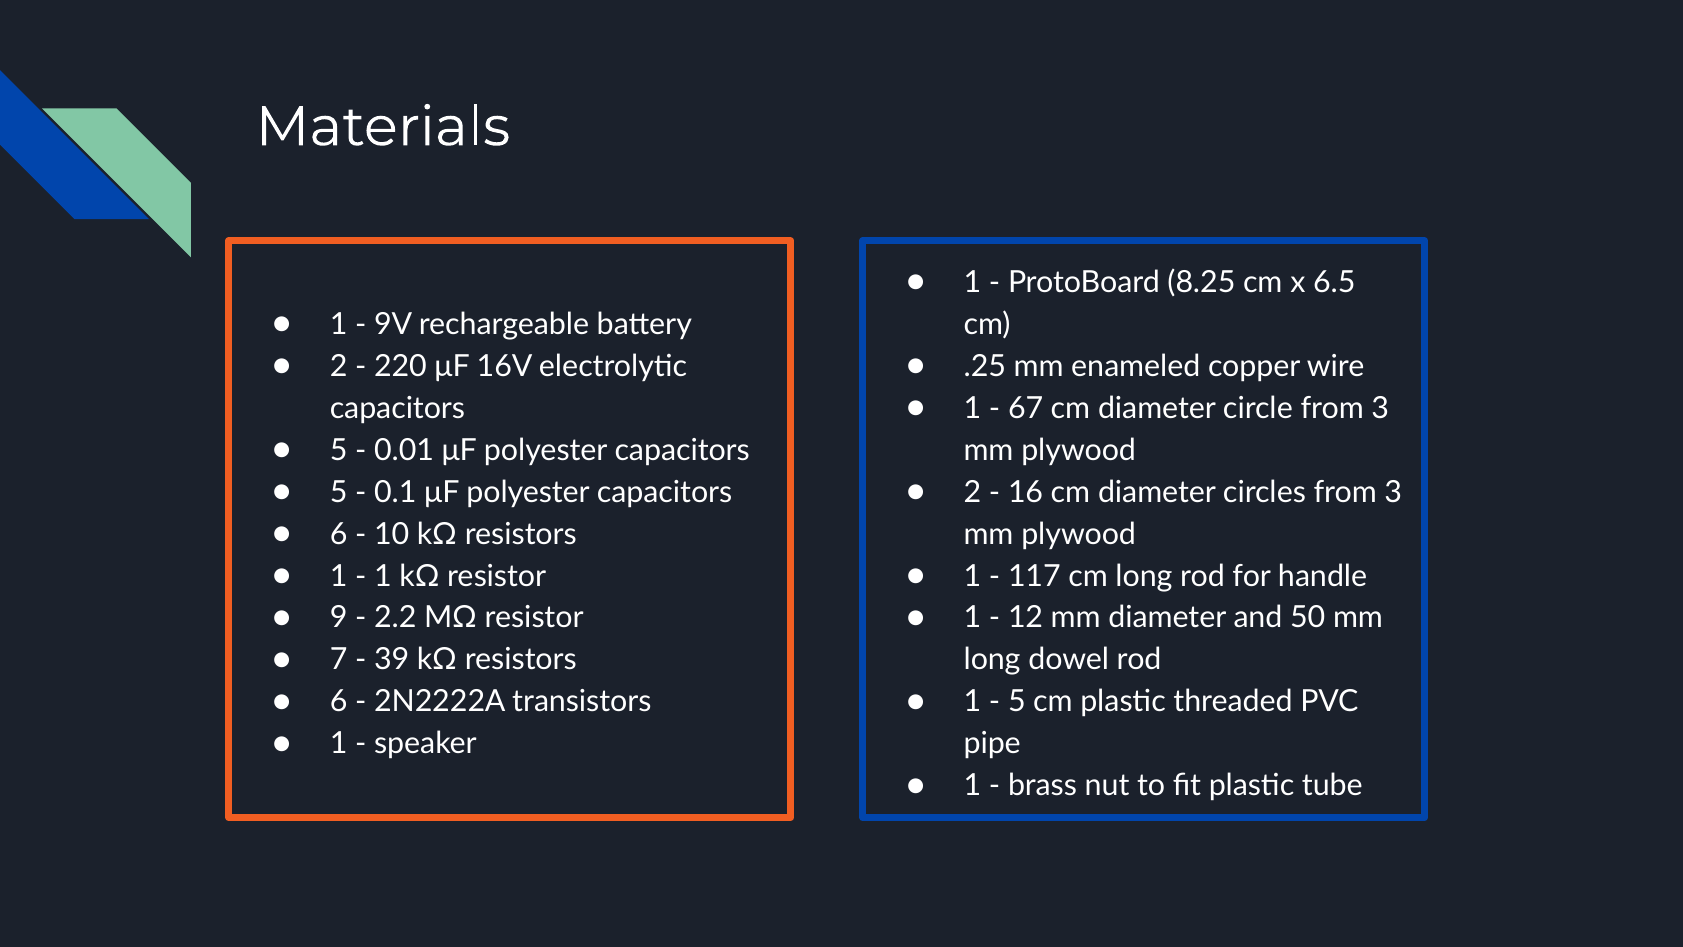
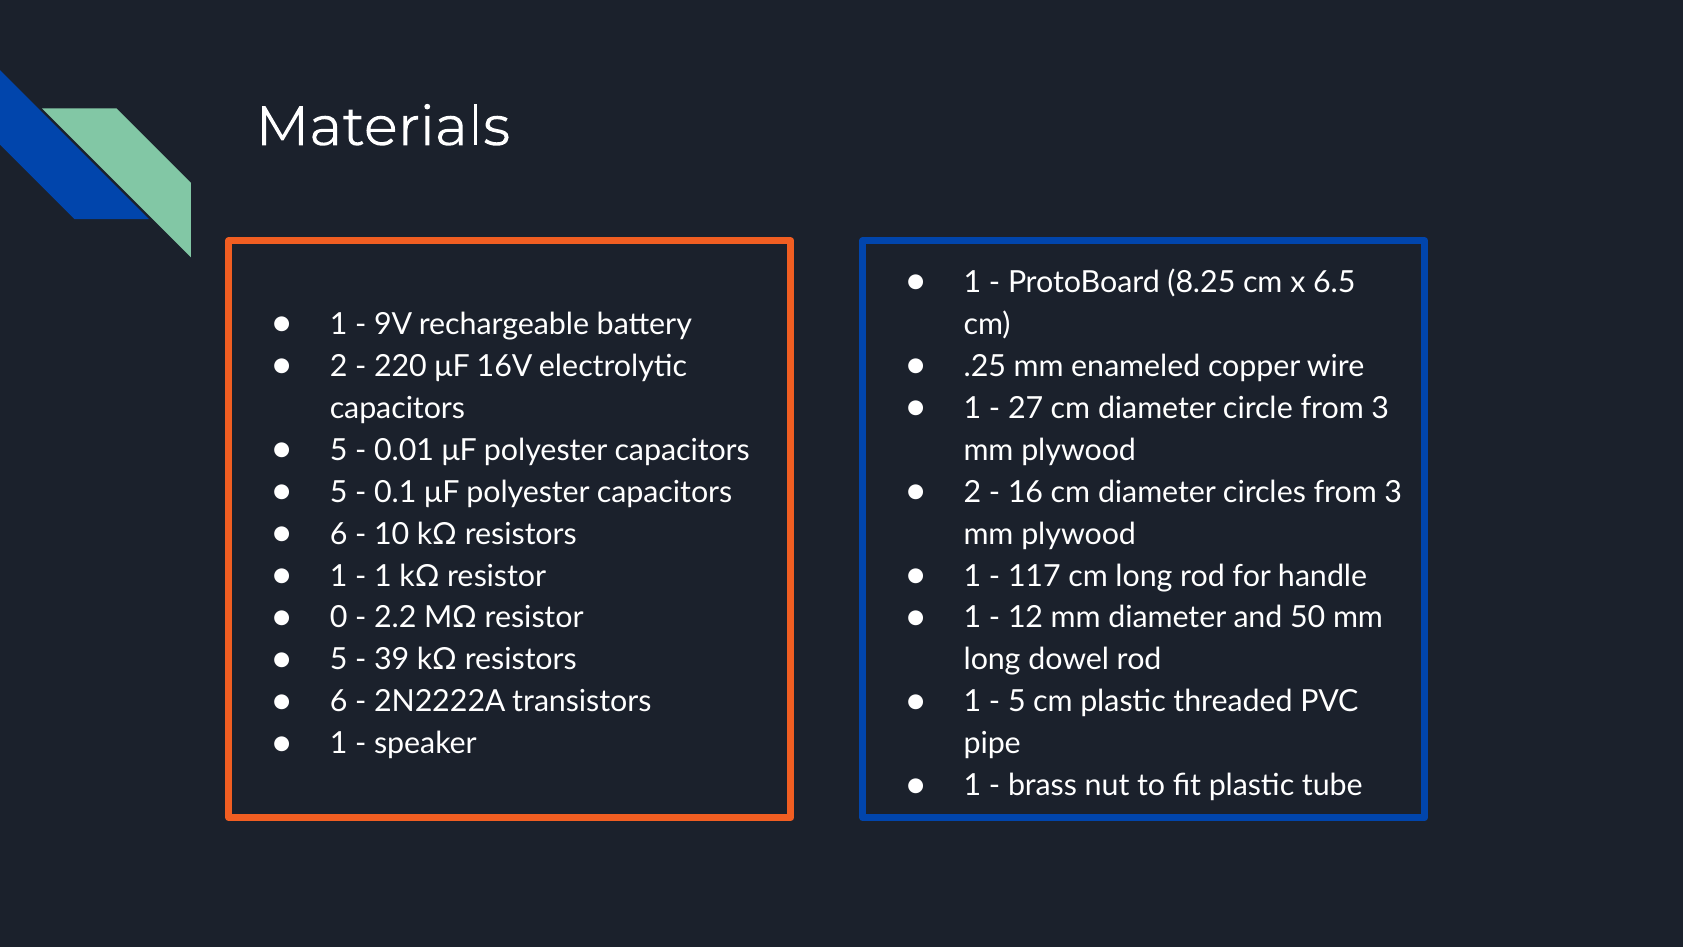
67: 67 -> 27 (1026, 408)
9: 9 -> 0 (339, 618)
7: 7 -> 5 (339, 660)
